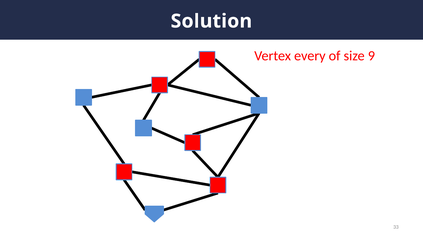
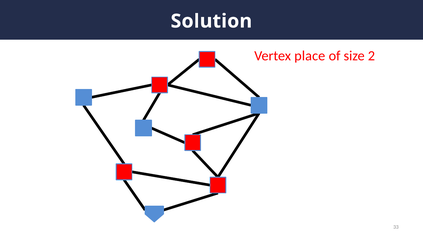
every: every -> place (310, 56)
9: 9 -> 2 (371, 56)
